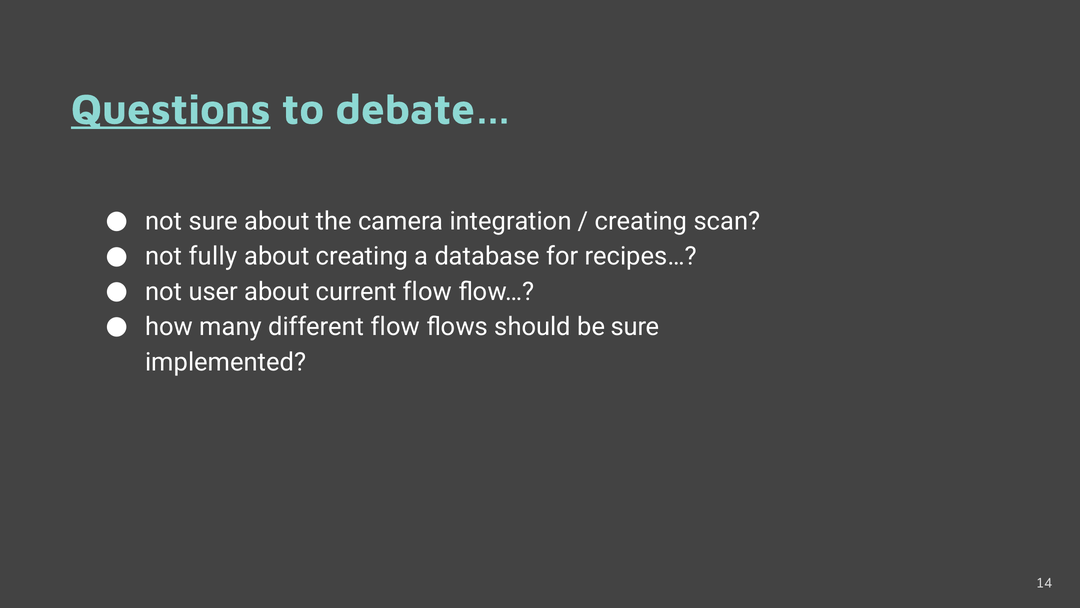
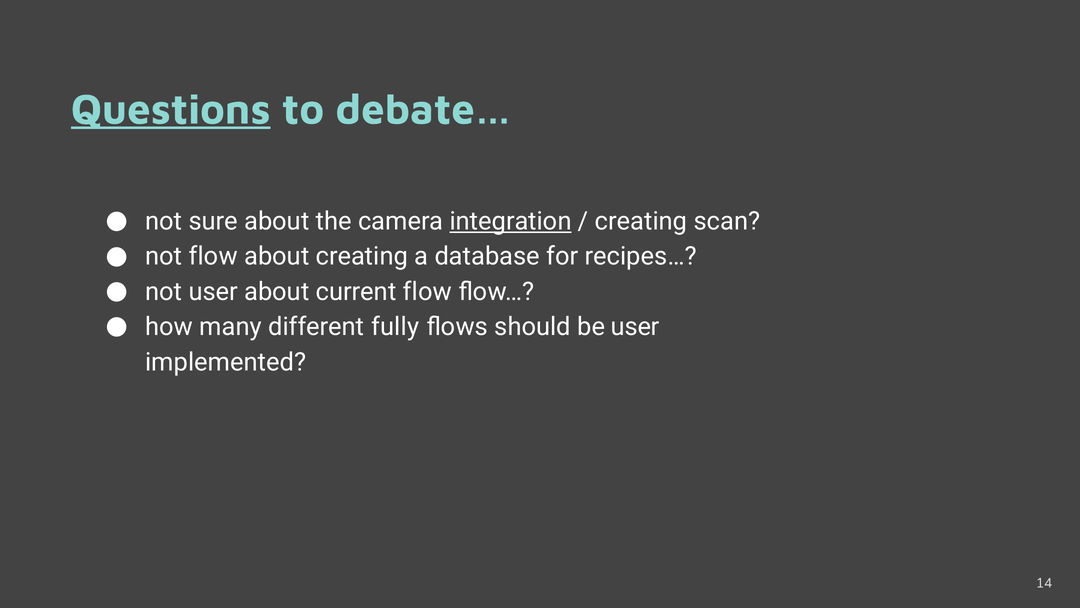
integration underline: none -> present (511, 221)
not fully: fully -> flow (213, 256)
different flow: flow -> fully (395, 327)
be sure: sure -> user (635, 327)
